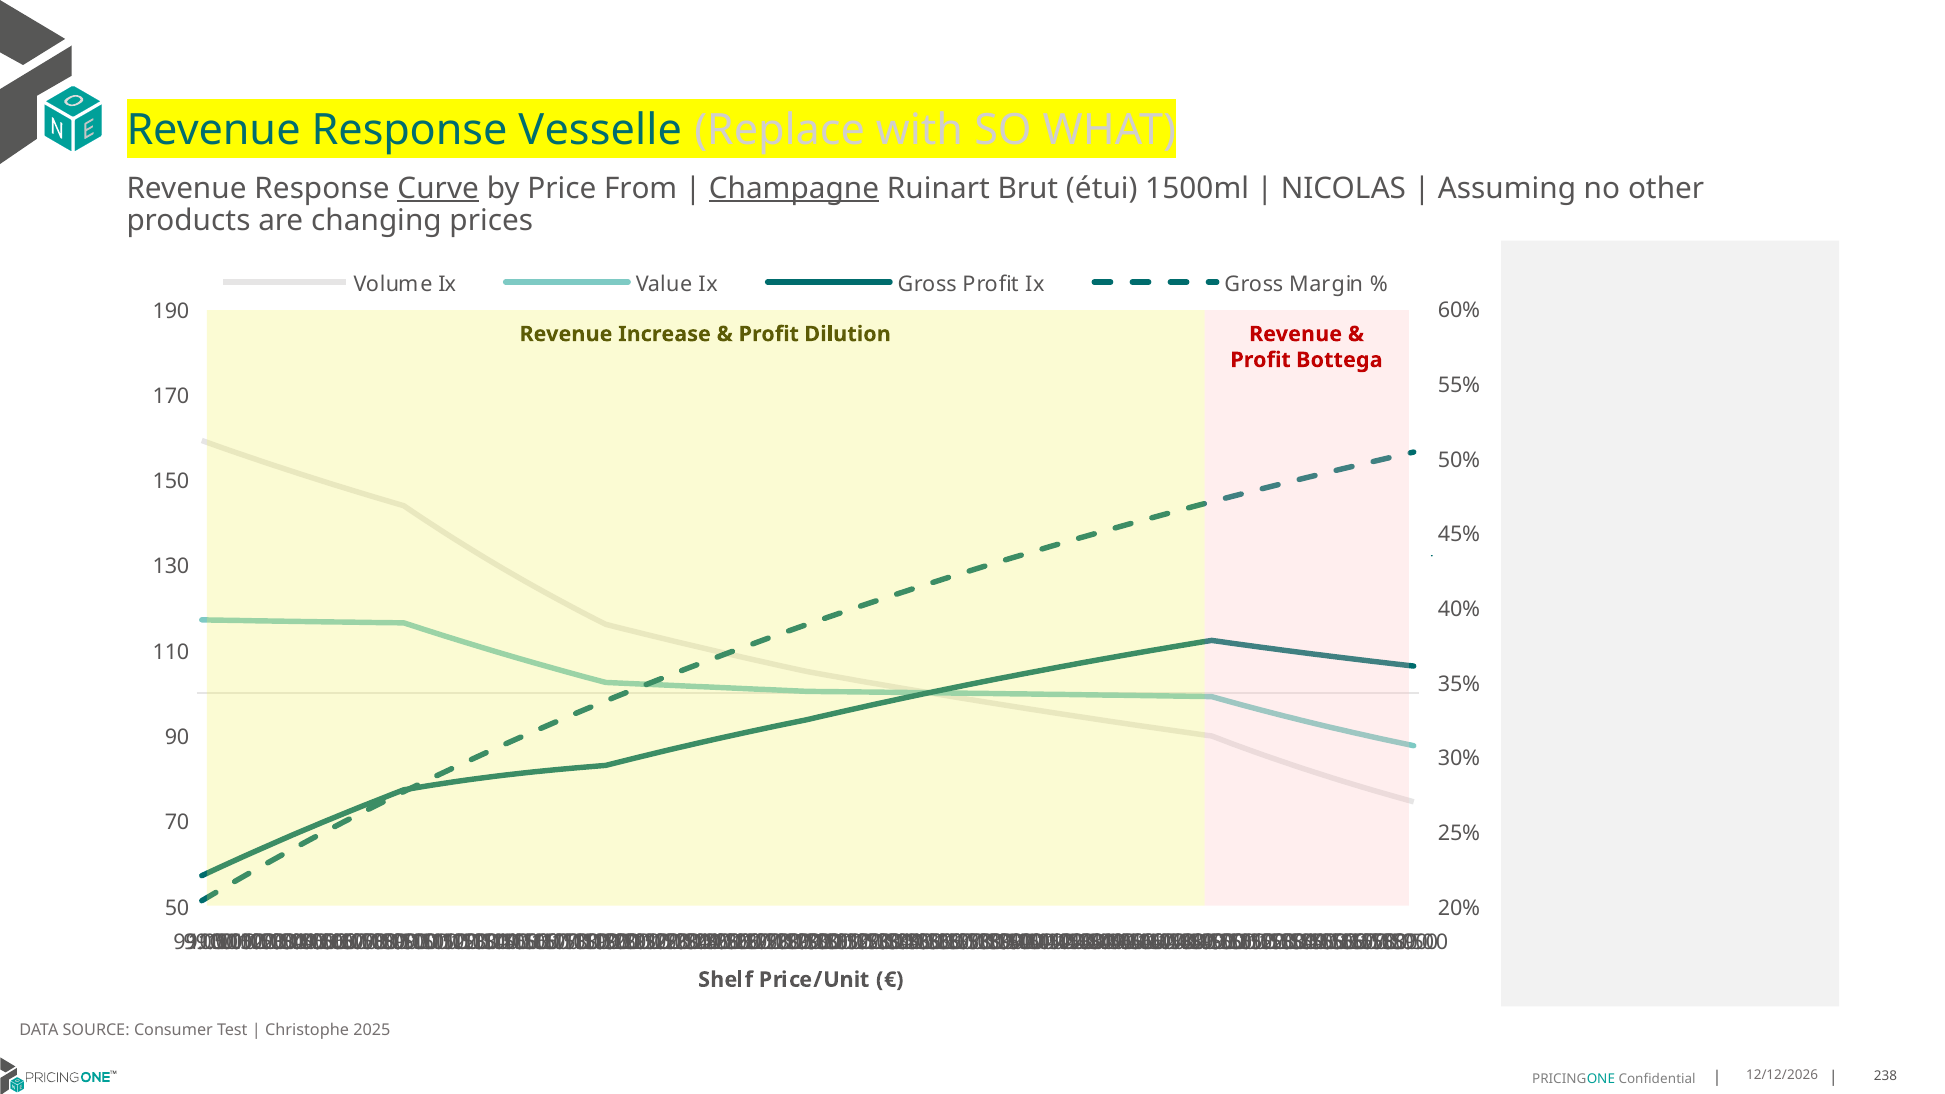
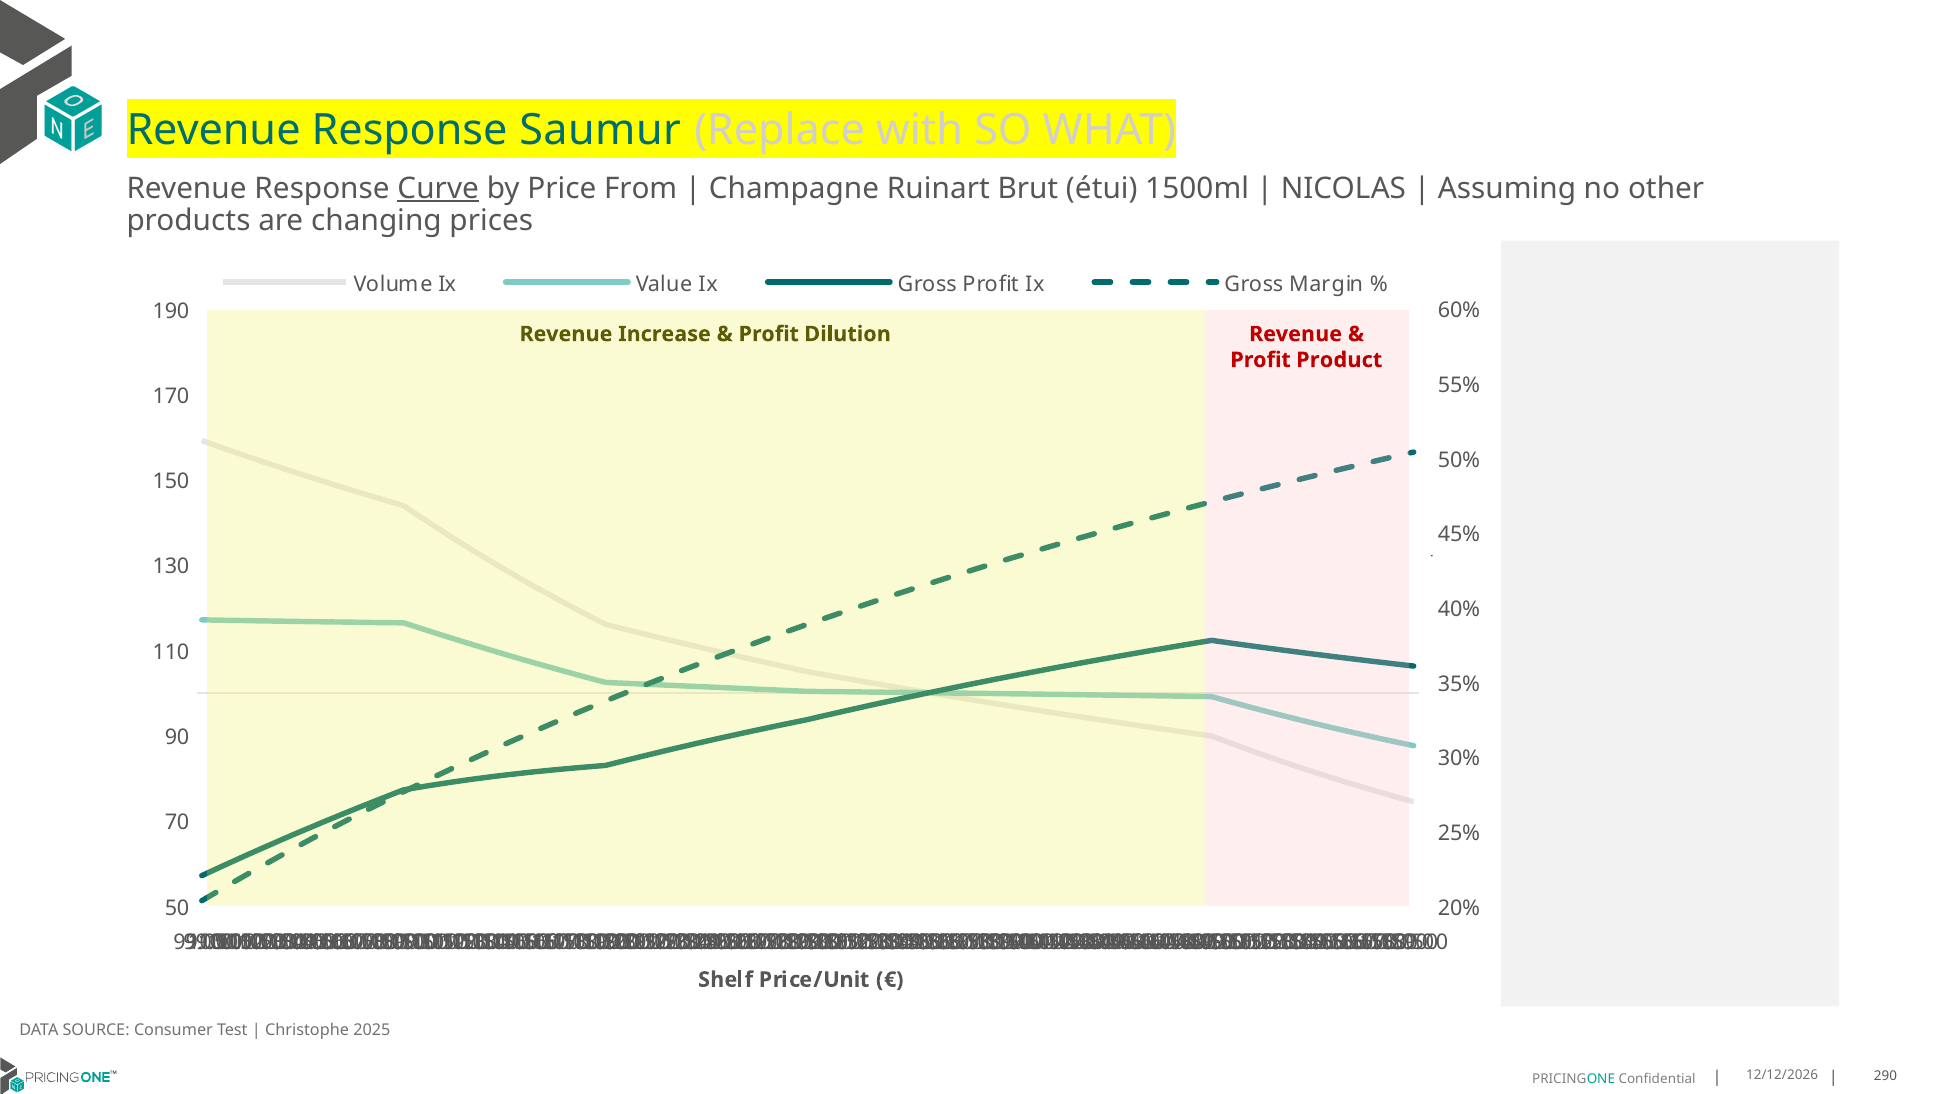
Vesselle: Vesselle -> Saumur (600, 131)
Champagne underline: present -> none (794, 188)
Bottega: Bottega -> Product (1339, 360)
238: 238 -> 290 (1885, 1076)
